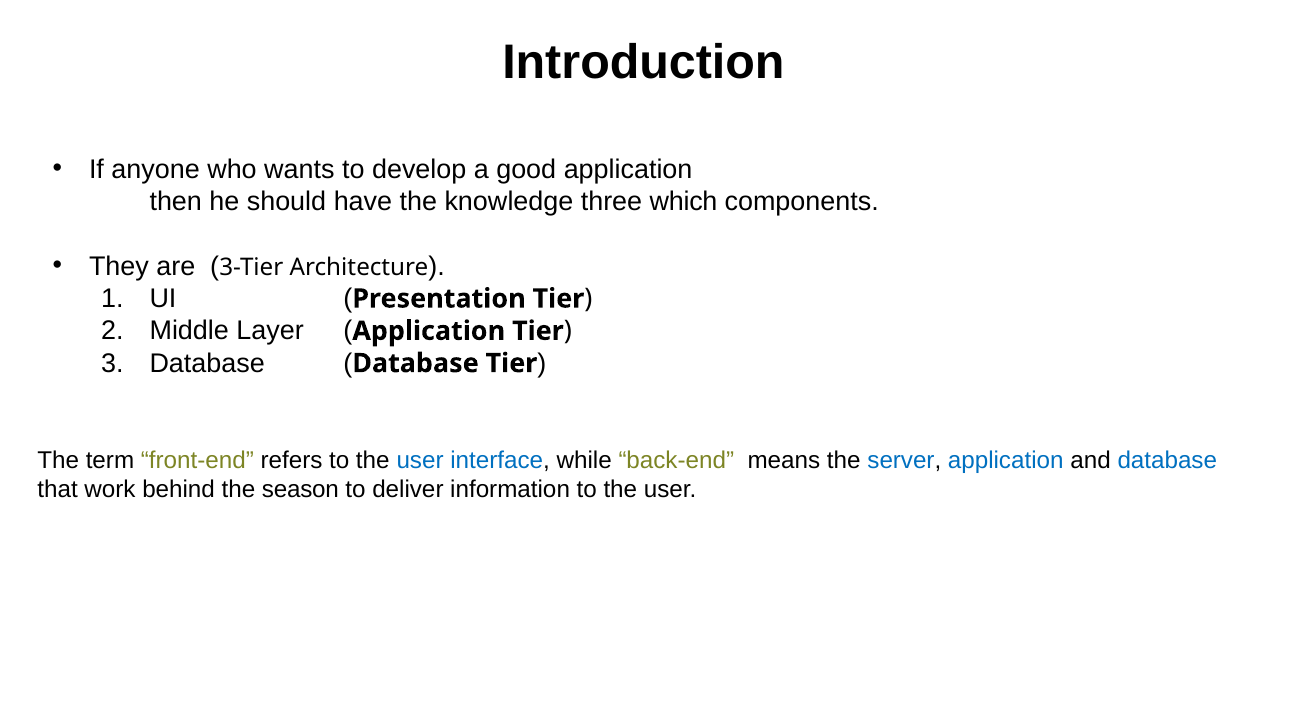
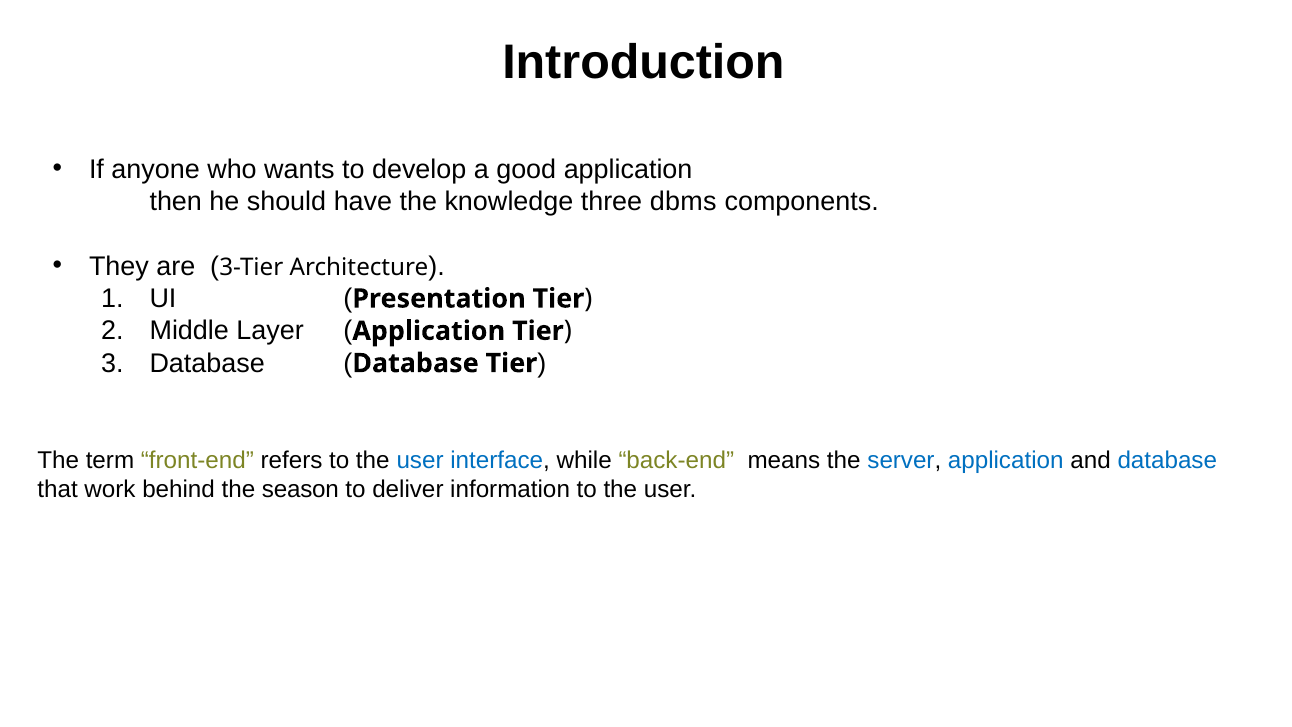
which: which -> dbms (683, 202)
